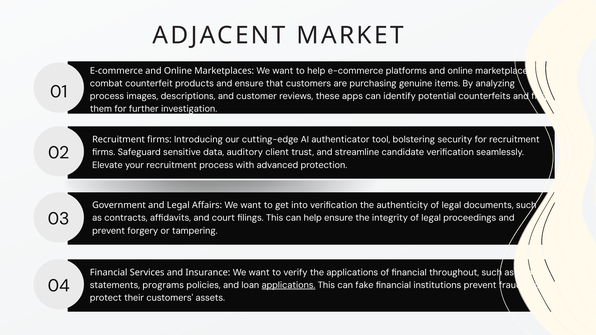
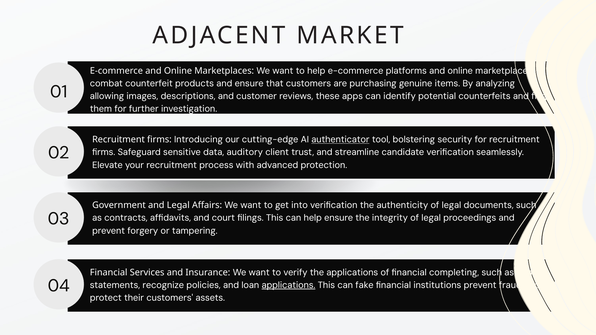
process: process -> allowing (107, 96)
authenticator underline: none -> present (340, 140)
throughout: throughout -> completing (454, 273)
programs: programs -> recognize (163, 285)
